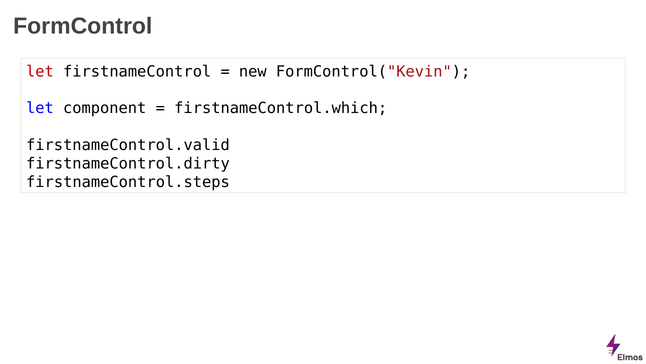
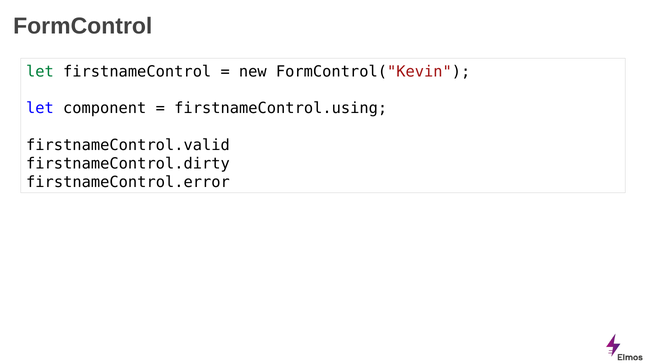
let colour: red -> green (40, 71)
firstnameControl.which: firstnameControl.which -> firstnameControl.using (281, 108)
firstnameControl.steps: firstnameControl.steps -> firstnameControl.error (128, 182)
